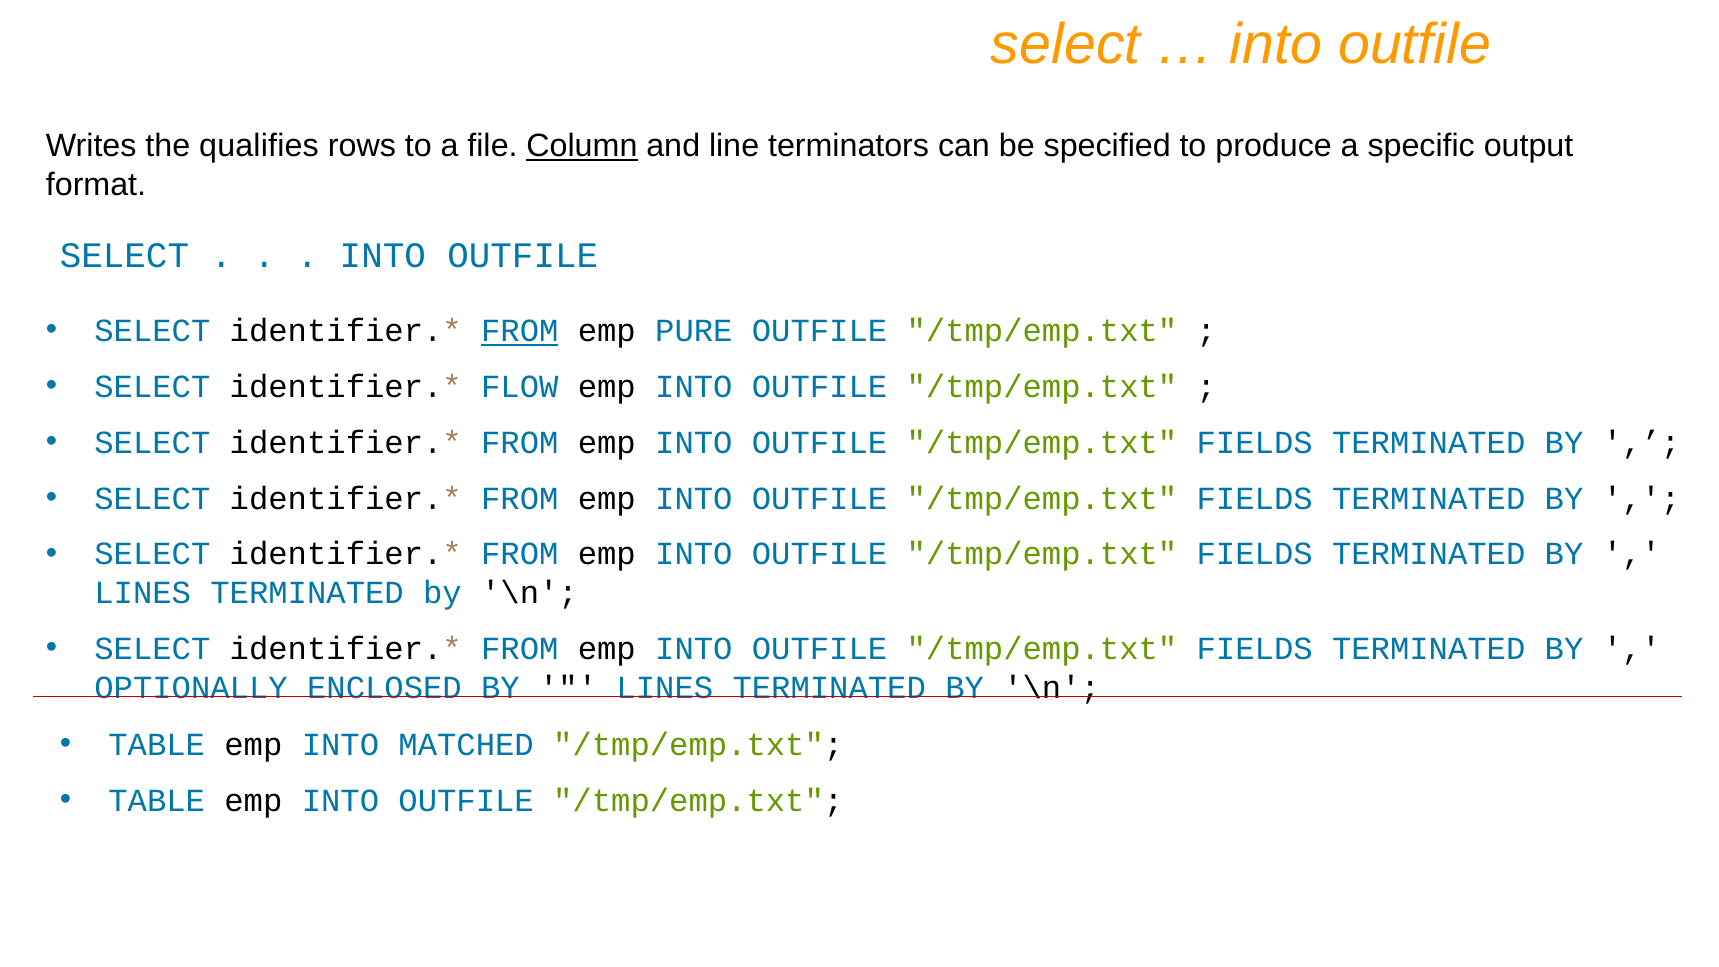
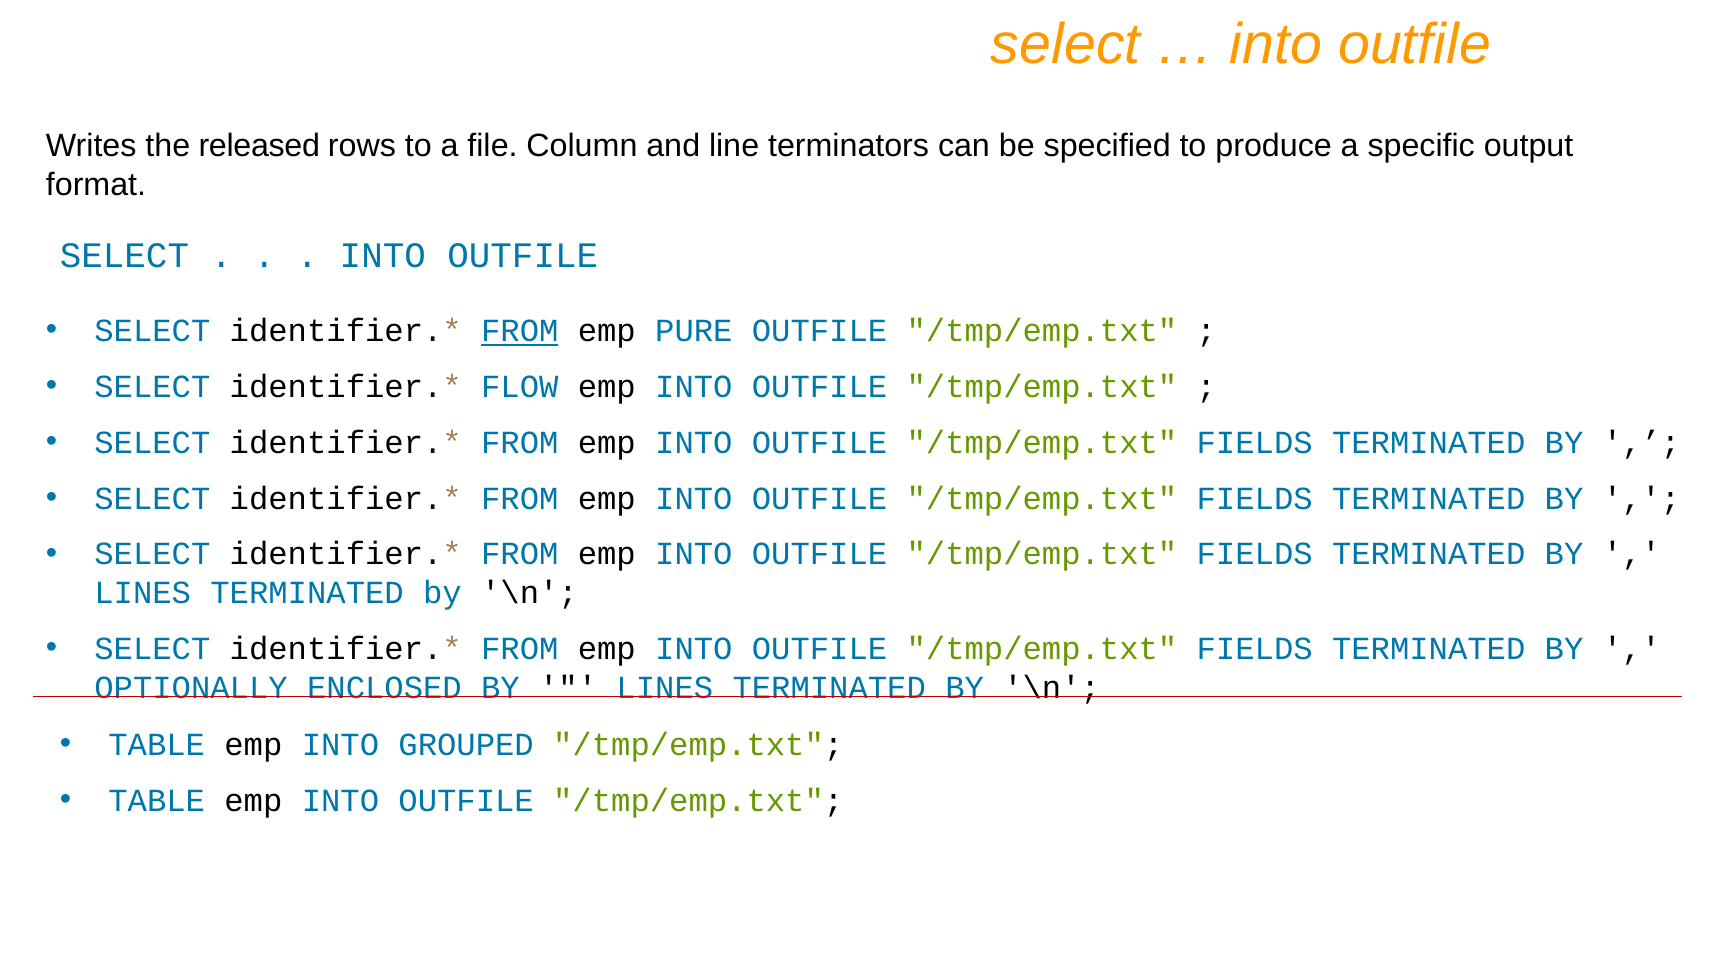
qualifies: qualifies -> released (259, 146)
Column underline: present -> none (582, 146)
MATCHED: MATCHED -> GROUPED (466, 745)
